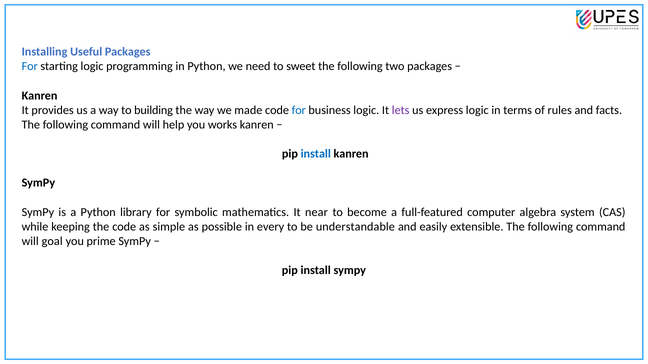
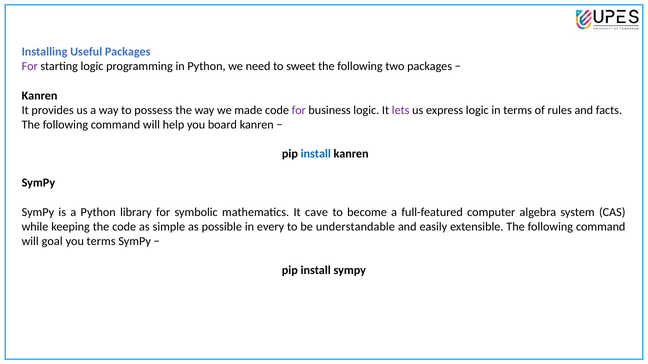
For colour: blue -> purple (30, 66)
building: building -> possess (153, 110)
for colour: blue -> purple (299, 110)
works: works -> board (222, 125)
near: near -> cave (317, 212)
you prime: prime -> terms (101, 241)
